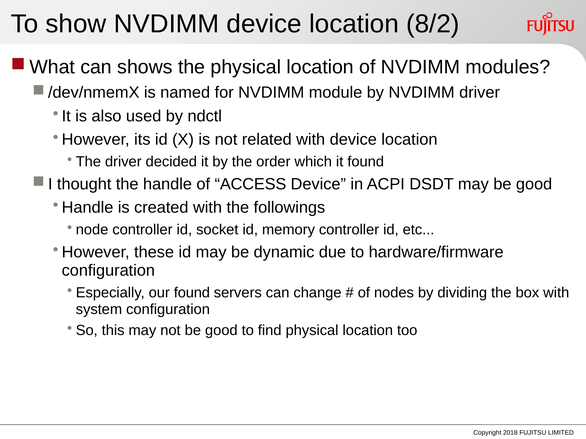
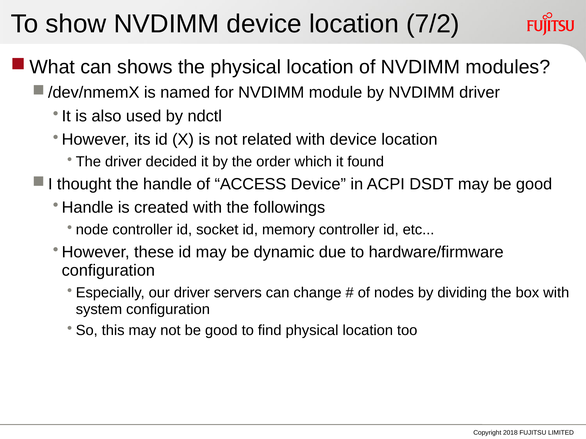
8/2: 8/2 -> 7/2 (433, 24)
our found: found -> driver (192, 293)
